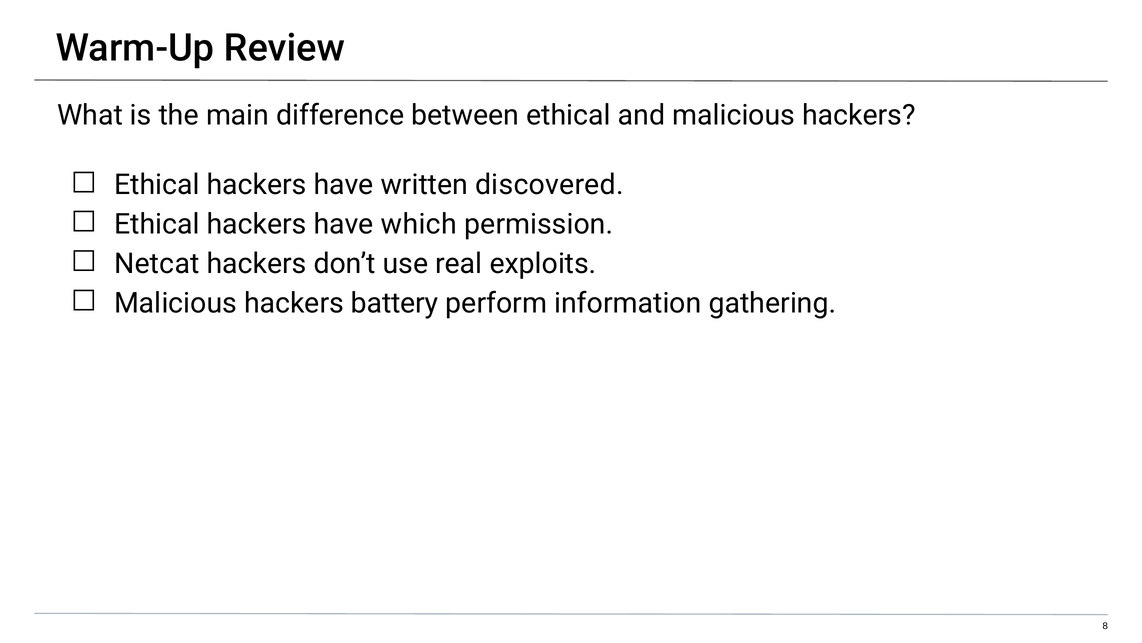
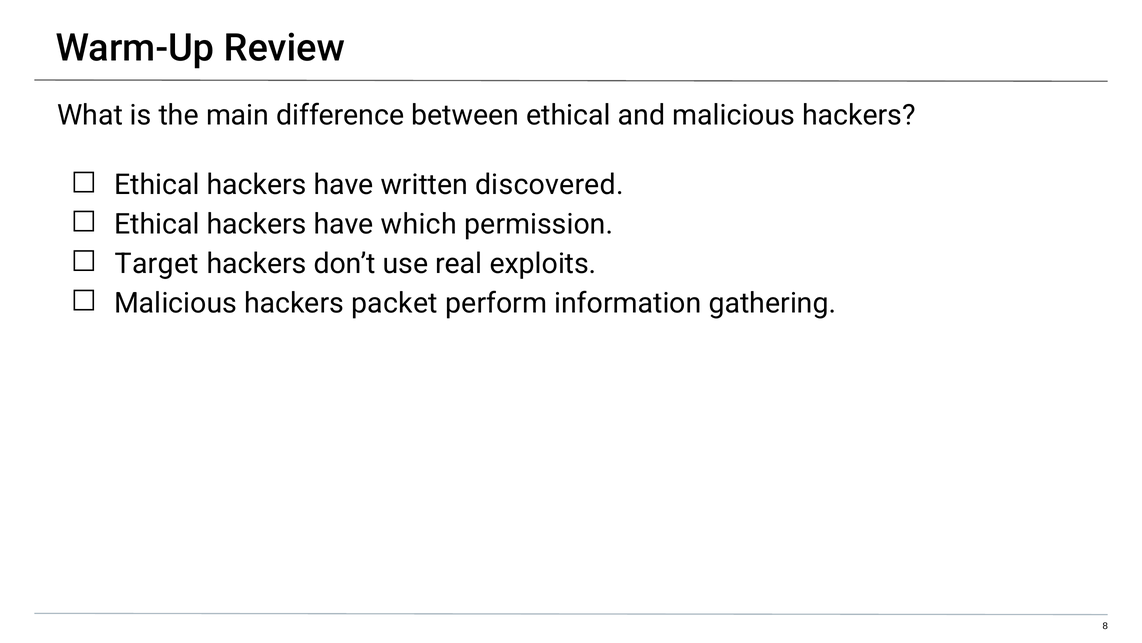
Netcat: Netcat -> Target (157, 263)
battery: battery -> packet (394, 303)
